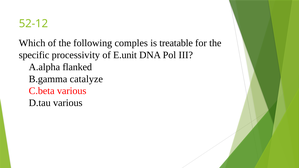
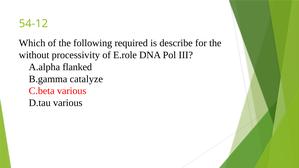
52-12: 52-12 -> 54-12 (33, 24)
comples: comples -> required (131, 43)
treatable: treatable -> describe (176, 43)
specific: specific -> without (34, 55)
E.unit: E.unit -> E.role (125, 55)
